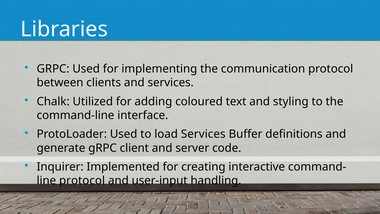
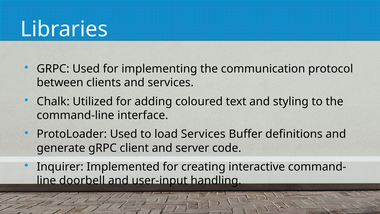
protocol: protocol -> doorbell (82, 180)
